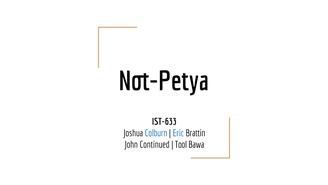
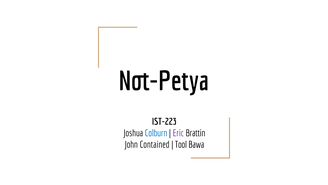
IST-633: IST-633 -> IST-223 (164, 121)
Eric colour: blue -> purple (178, 133)
Continued: Continued -> Contained (155, 144)
